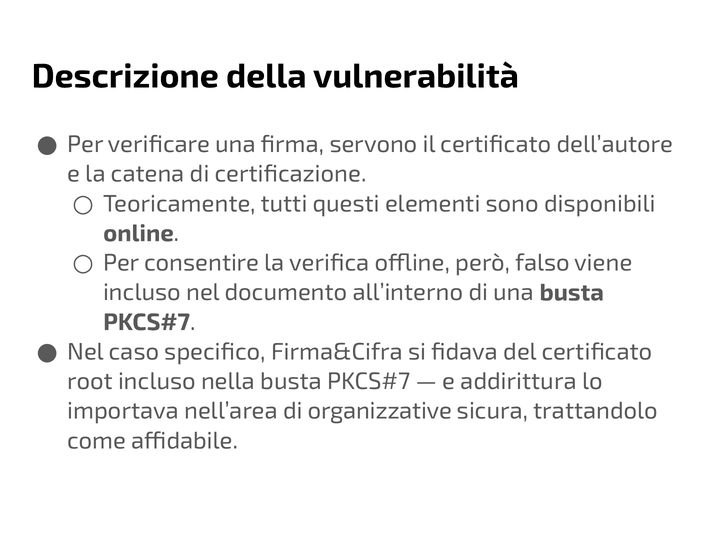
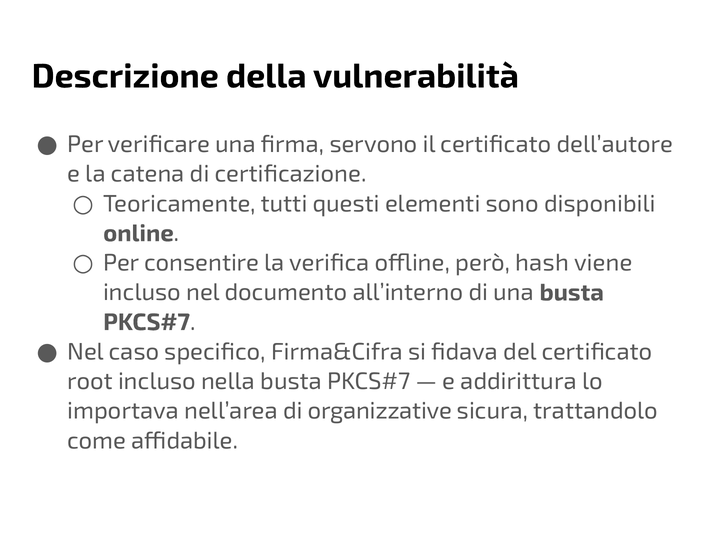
falso: falso -> hash (542, 263)
